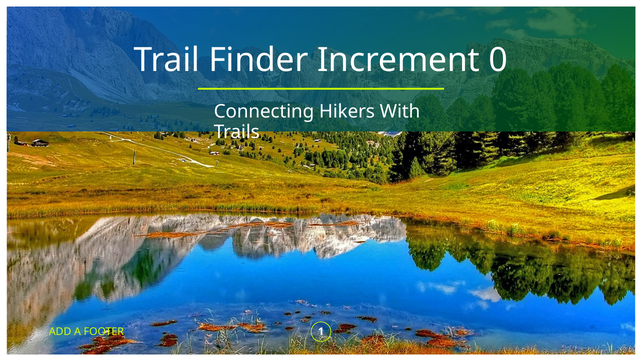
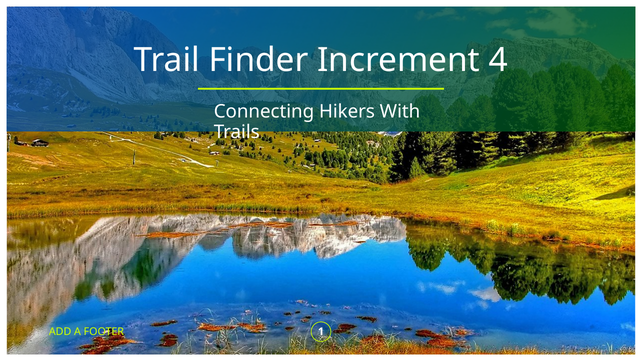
0: 0 -> 4 (498, 60)
